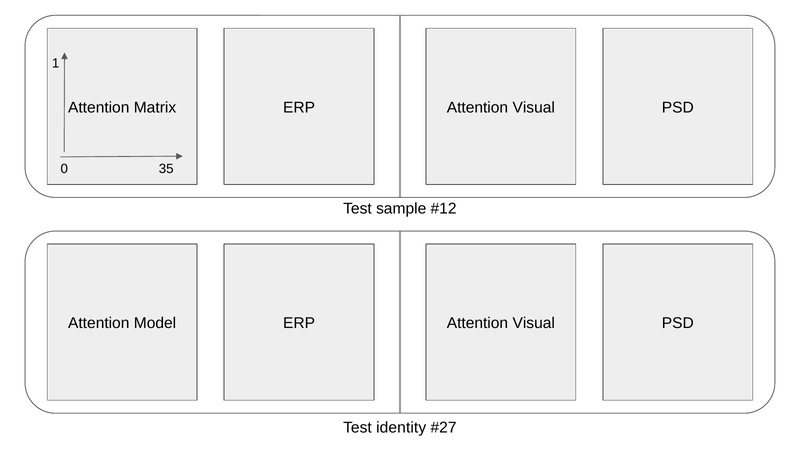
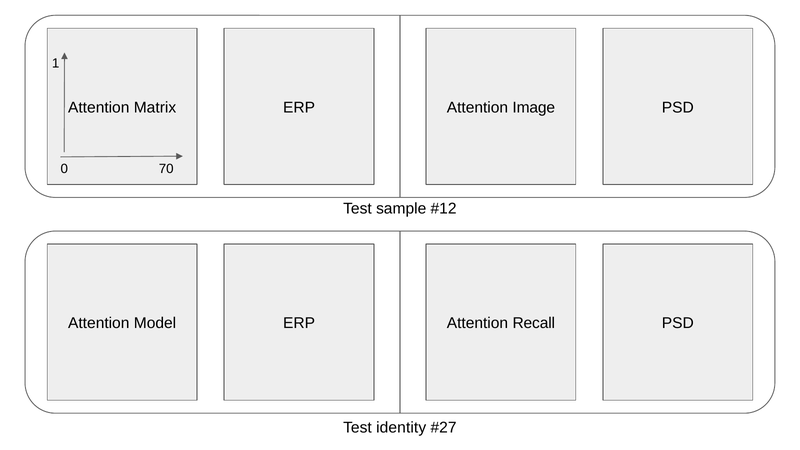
Matrix ERP Attention Visual: Visual -> Image (534, 107)
35: 35 -> 70 (166, 169)
Visual: Visual -> Recall (534, 323)
